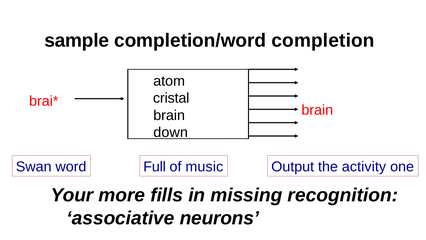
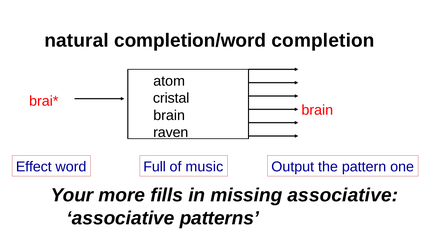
sample: sample -> natural (77, 40)
down: down -> raven (171, 132)
Swan: Swan -> Effect (34, 166)
activity: activity -> pattern (364, 166)
missing recognition: recognition -> associative (343, 195)
neurons: neurons -> patterns (219, 218)
